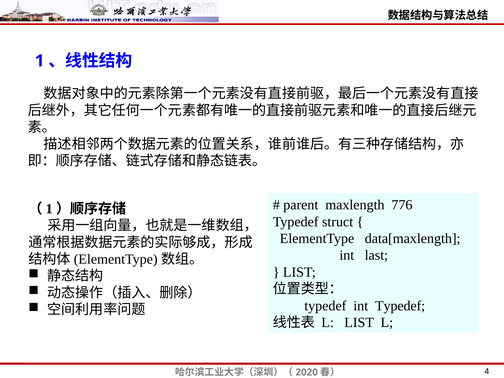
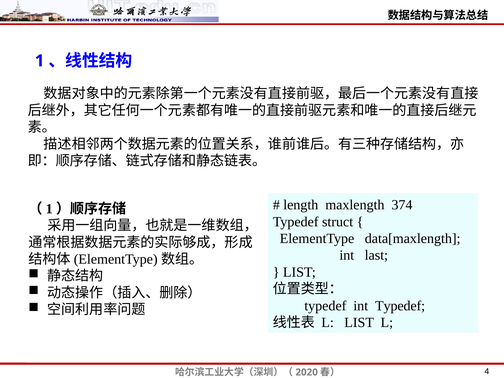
parent: parent -> length (301, 205)
776: 776 -> 374 (402, 205)
